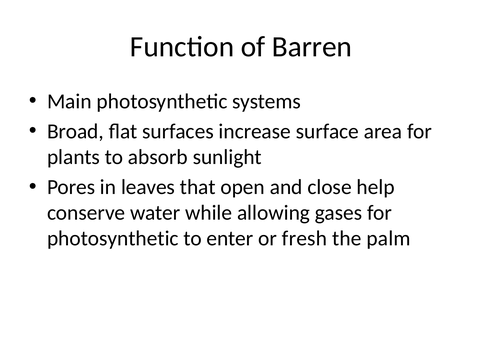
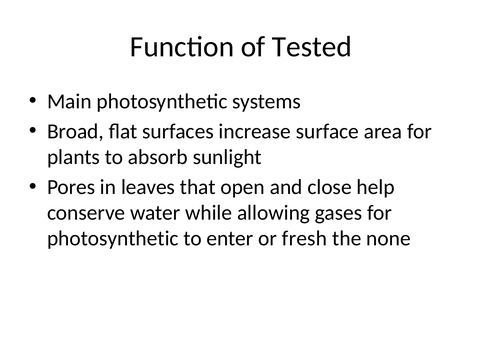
Barren: Barren -> Tested (312, 47)
palm: palm -> none (389, 238)
